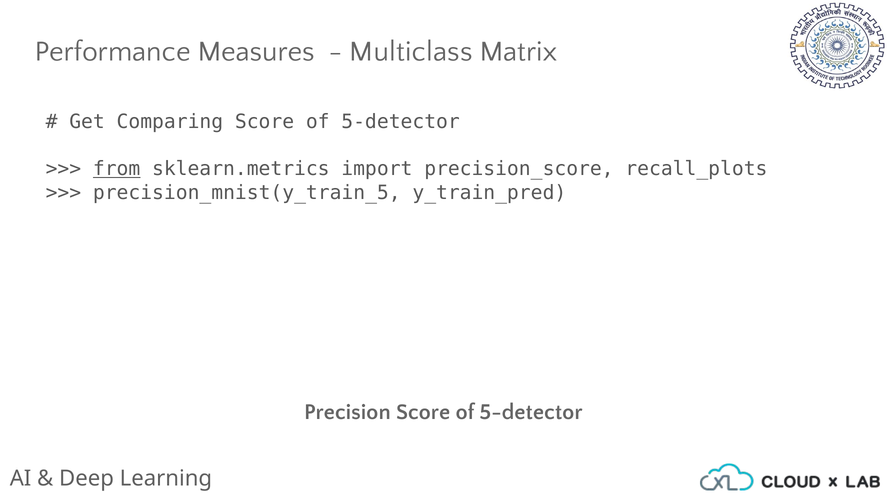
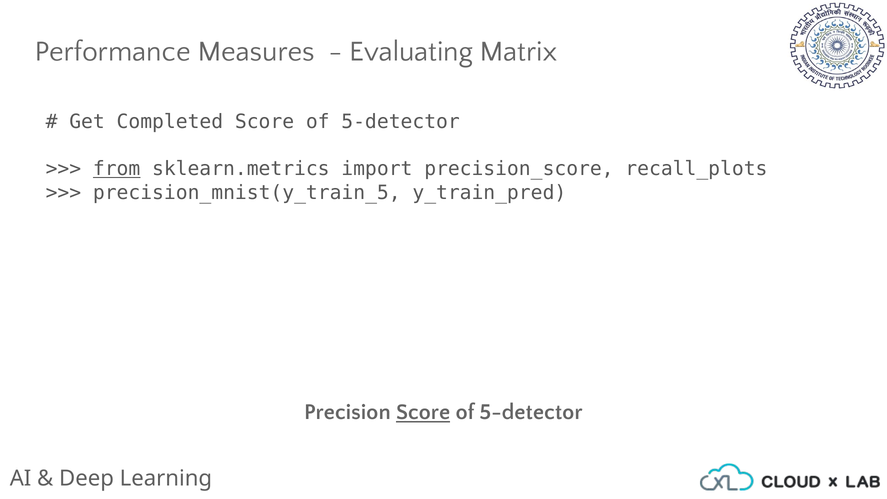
Multiclass: Multiclass -> Evaluating (411, 51)
Comparing: Comparing -> Completed (170, 122)
Score underline: none -> present (423, 412)
